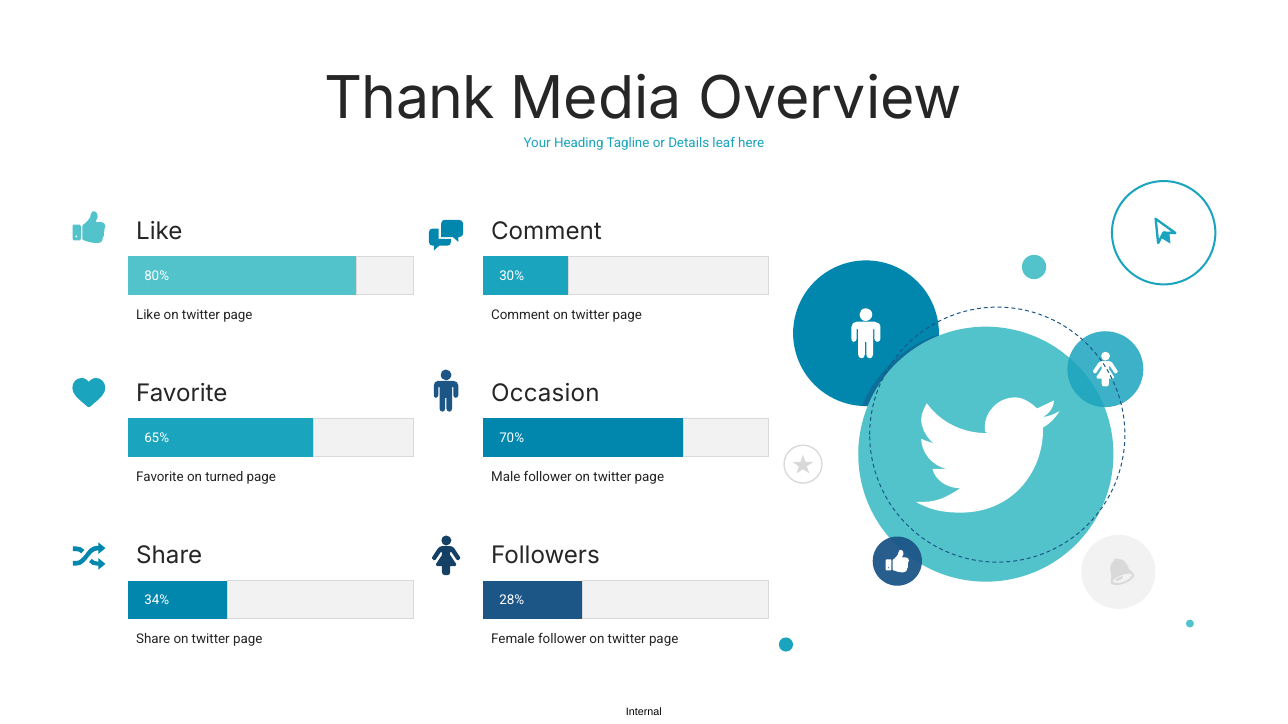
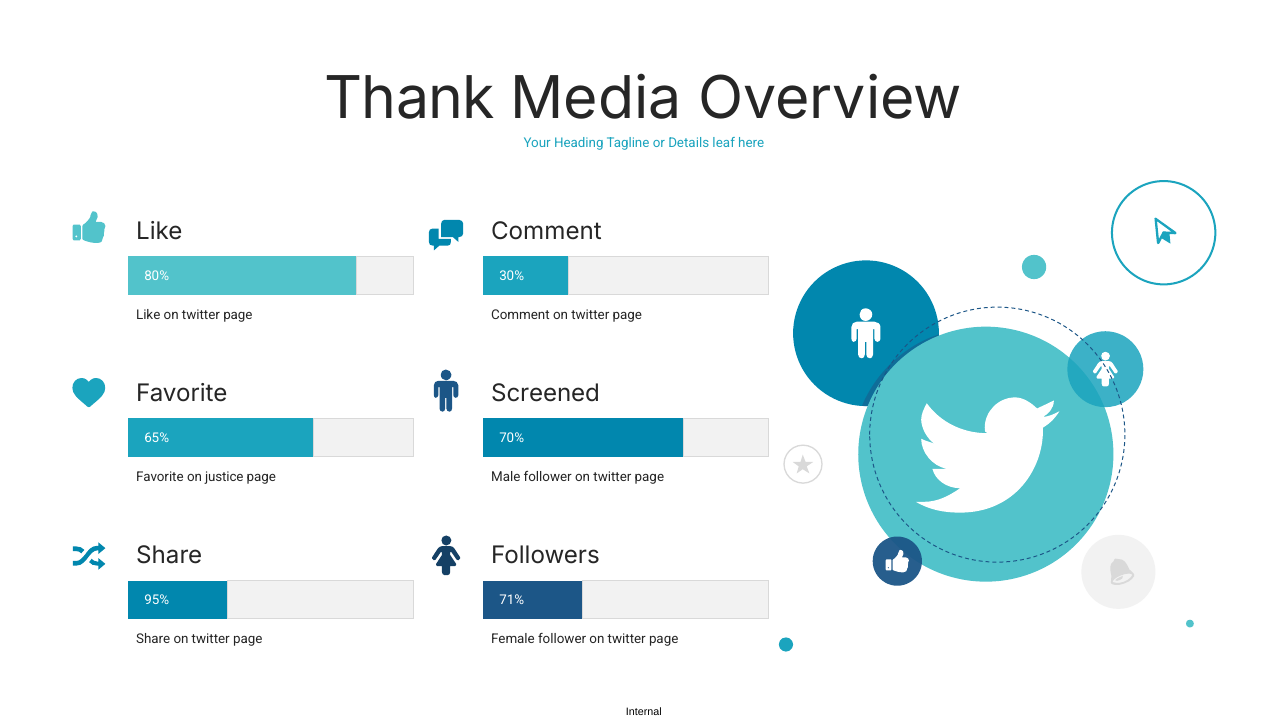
Occasion: Occasion -> Screened (546, 394)
turned: turned -> justice (224, 477)
34%: 34% -> 95% (157, 601)
28%: 28% -> 71% (512, 601)
